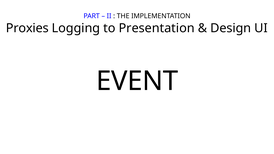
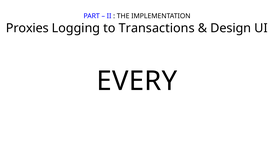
Presentation: Presentation -> Transactions (157, 28)
EVENT: EVENT -> EVERY (137, 81)
